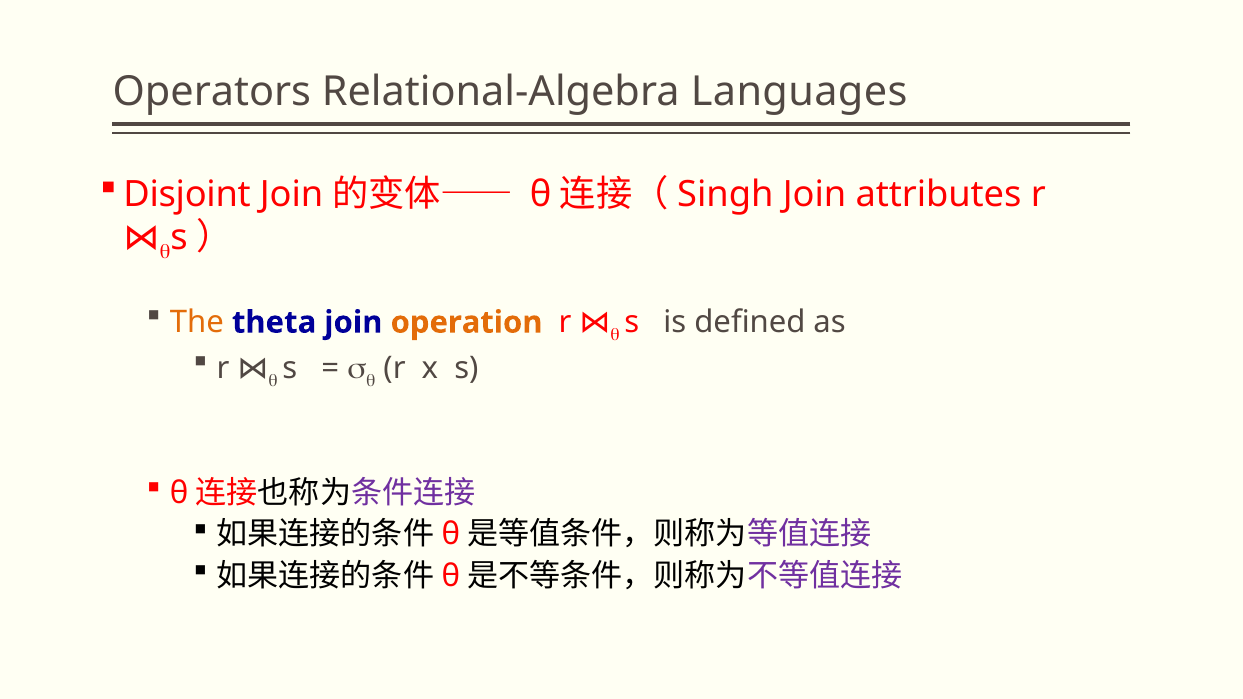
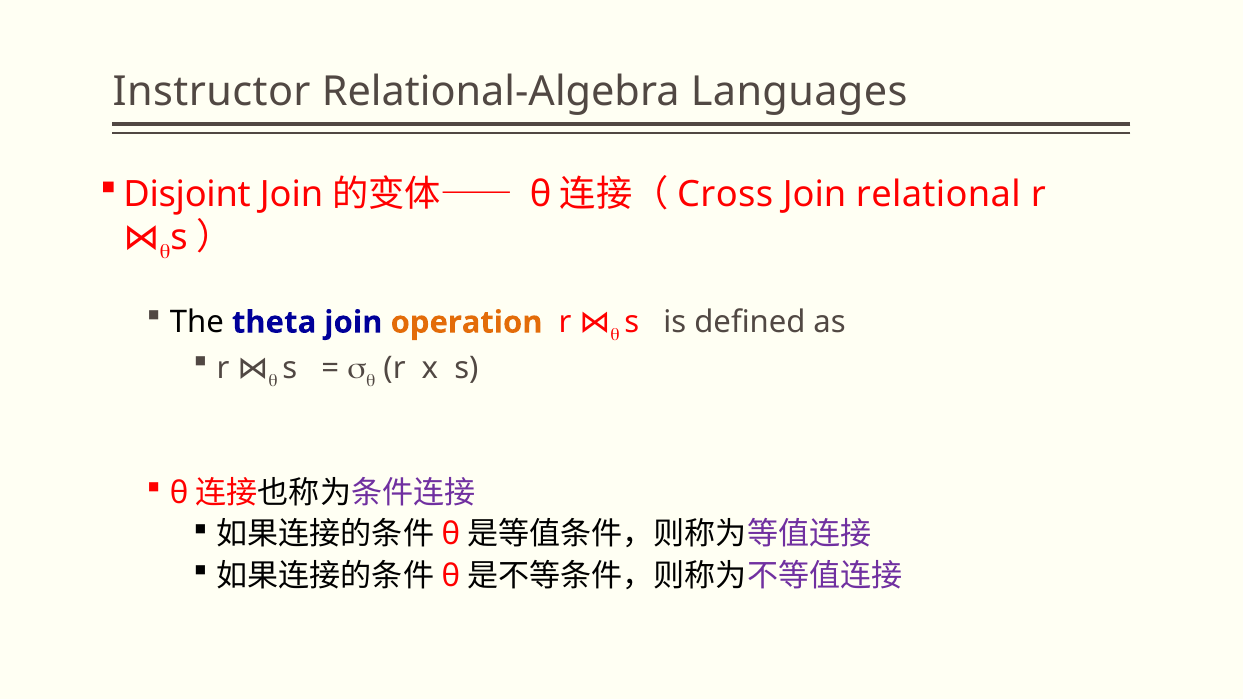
Operators: Operators -> Instructor (212, 92)
Singh: Singh -> Cross (725, 194)
attributes: attributes -> relational (938, 194)
The colour: orange -> black (197, 322)
